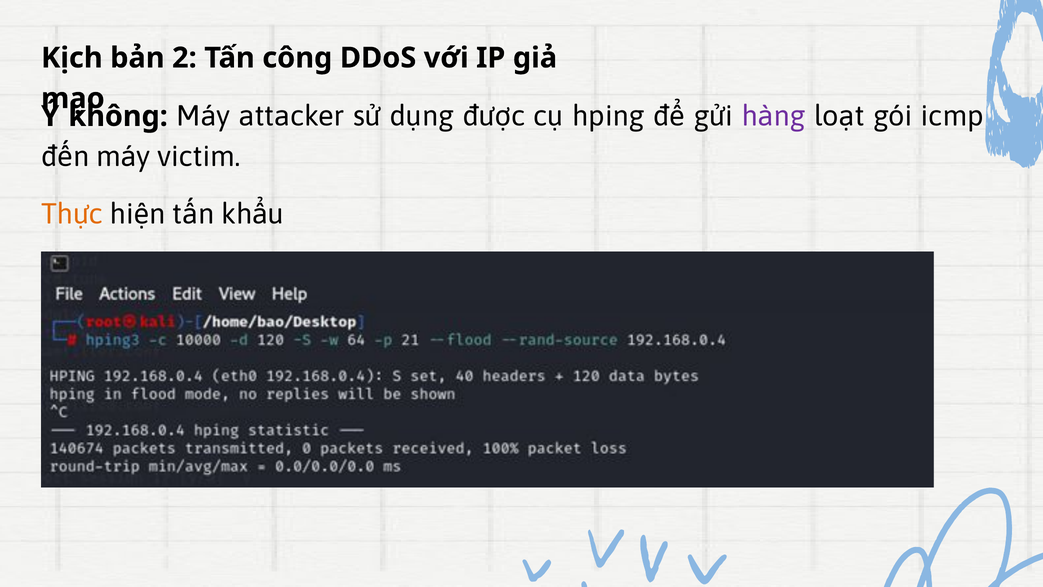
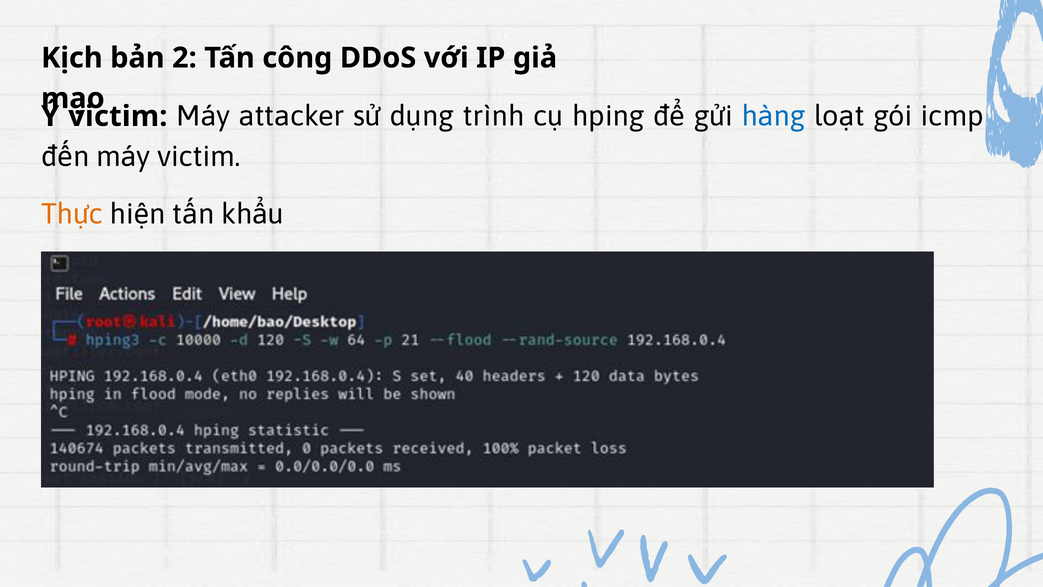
không: không -> victim (118, 116)
được: được -> trình (494, 116)
hàng colour: purple -> blue (774, 116)
